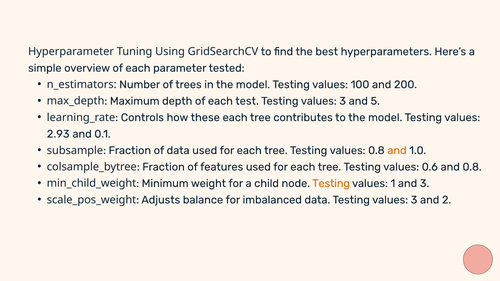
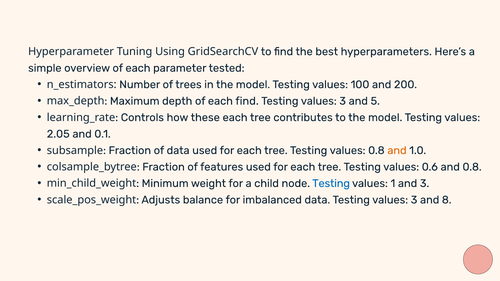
each test: test -> find (247, 101)
2.93: 2.93 -> 2.05 (58, 134)
Testing colour: orange -> blue (331, 184)
2: 2 -> 8 (447, 200)
